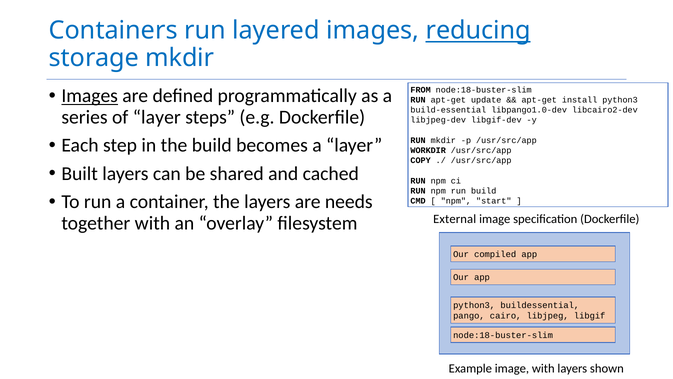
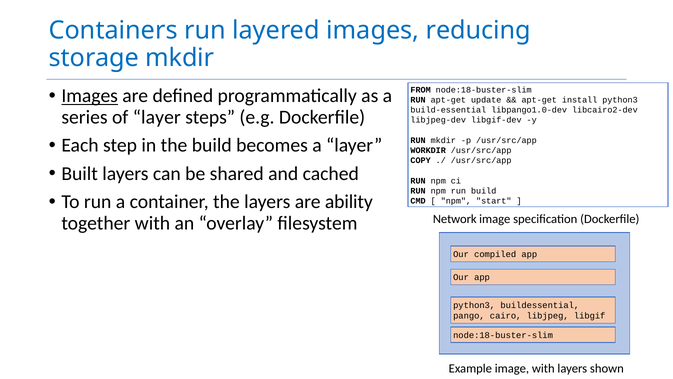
reducing underline: present -> none (478, 31)
needs: needs -> ability (349, 202)
External: External -> Network (455, 219)
